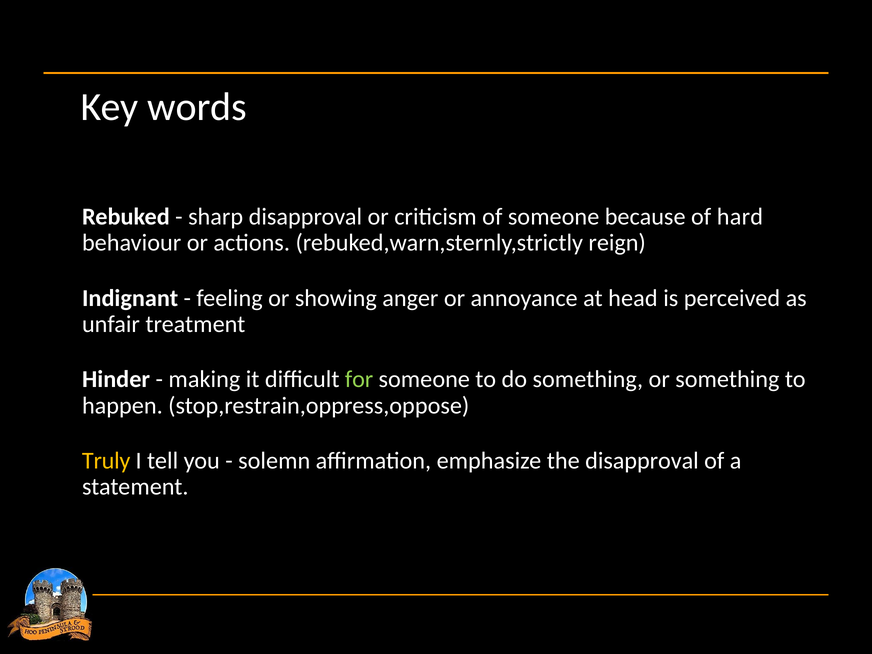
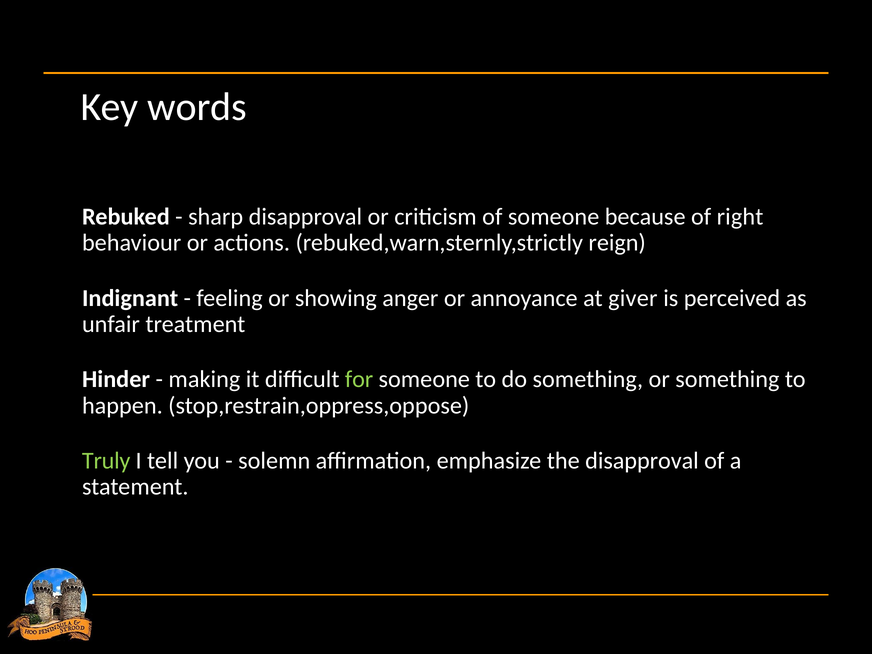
hard: hard -> right (740, 217)
head: head -> giver (633, 298)
Truly colour: yellow -> light green (106, 461)
